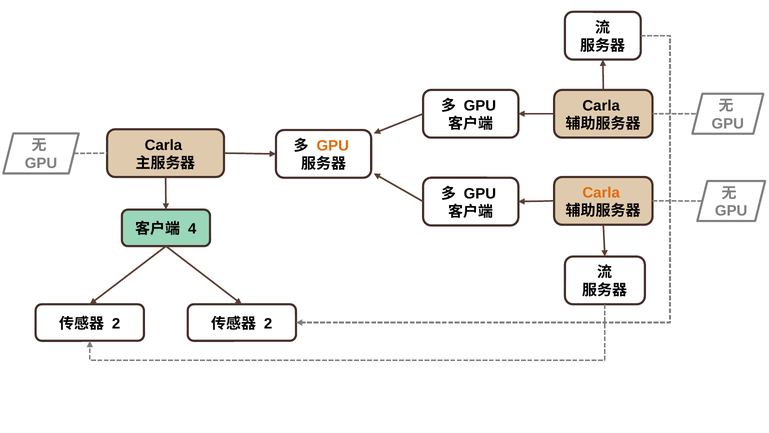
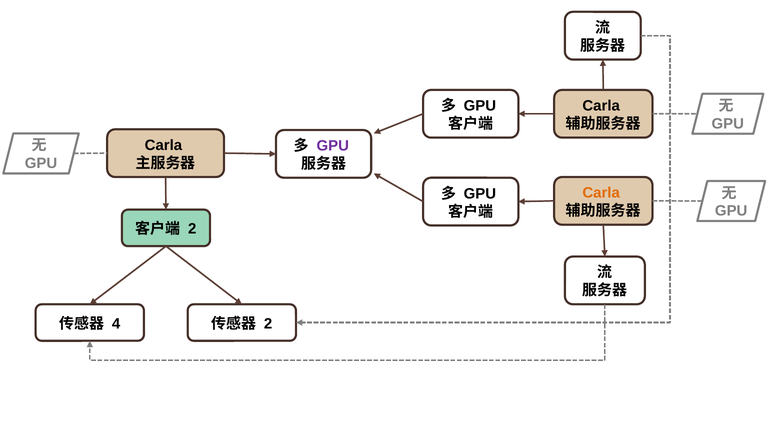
GPU colour: orange -> purple (333, 146)
4: 4 -> 2 (192, 229)
2: 2 -> 4 (116, 323)
